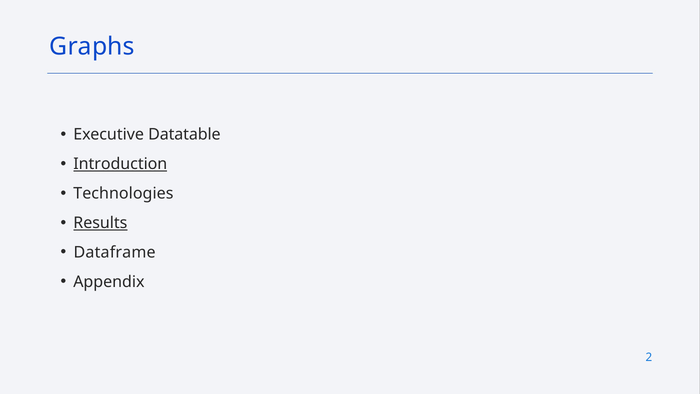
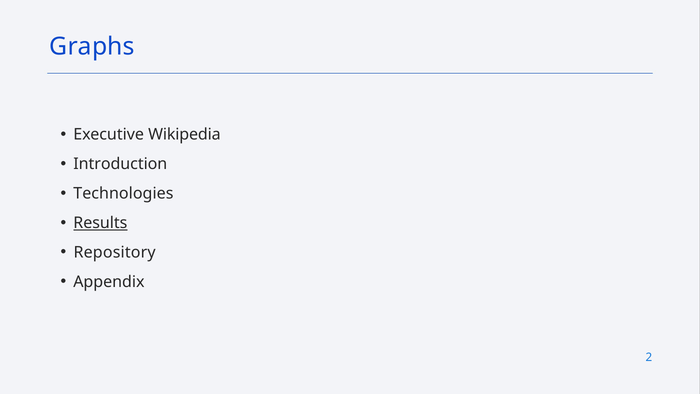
Datatable: Datatable -> Wikipedia (184, 135)
Introduction underline: present -> none (120, 164)
Dataframe: Dataframe -> Repository (115, 252)
